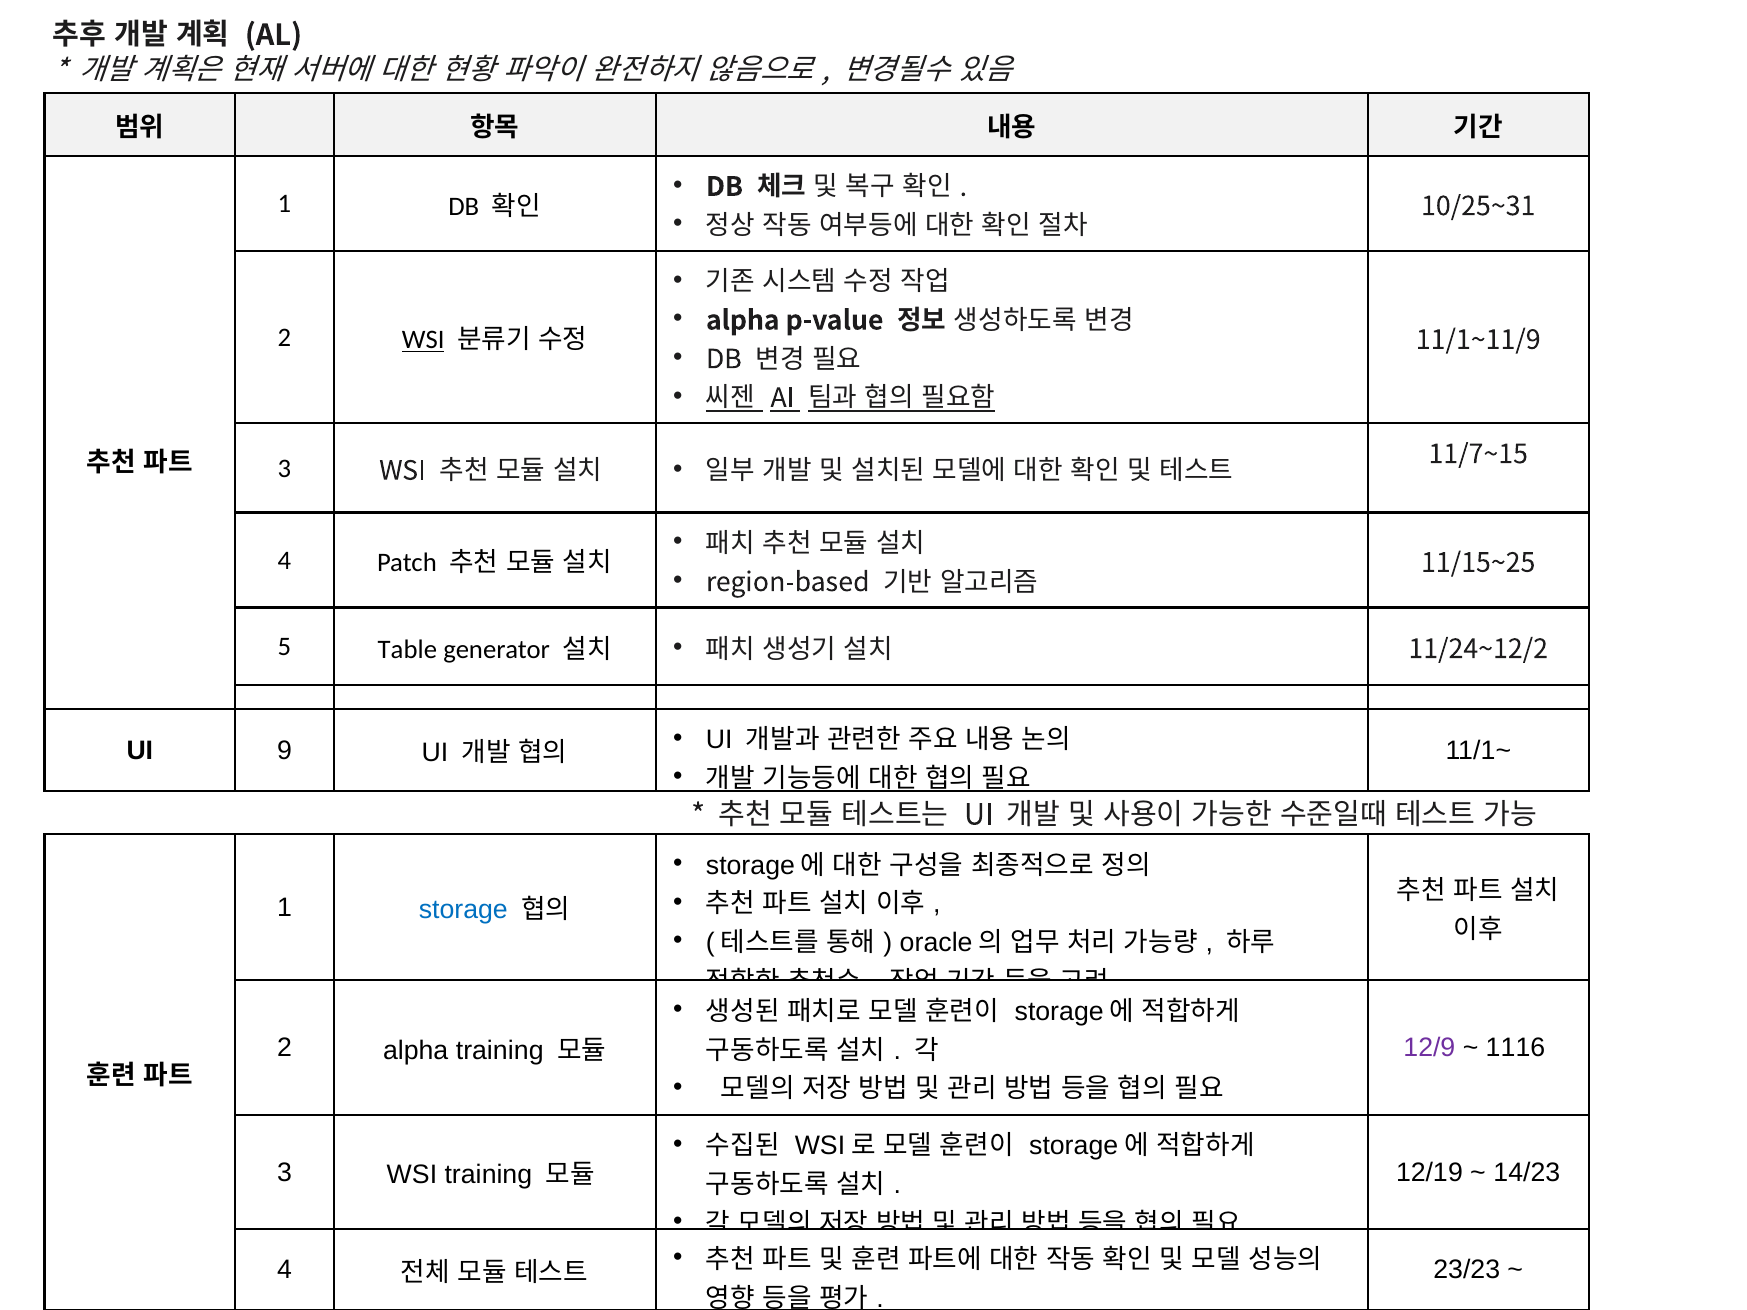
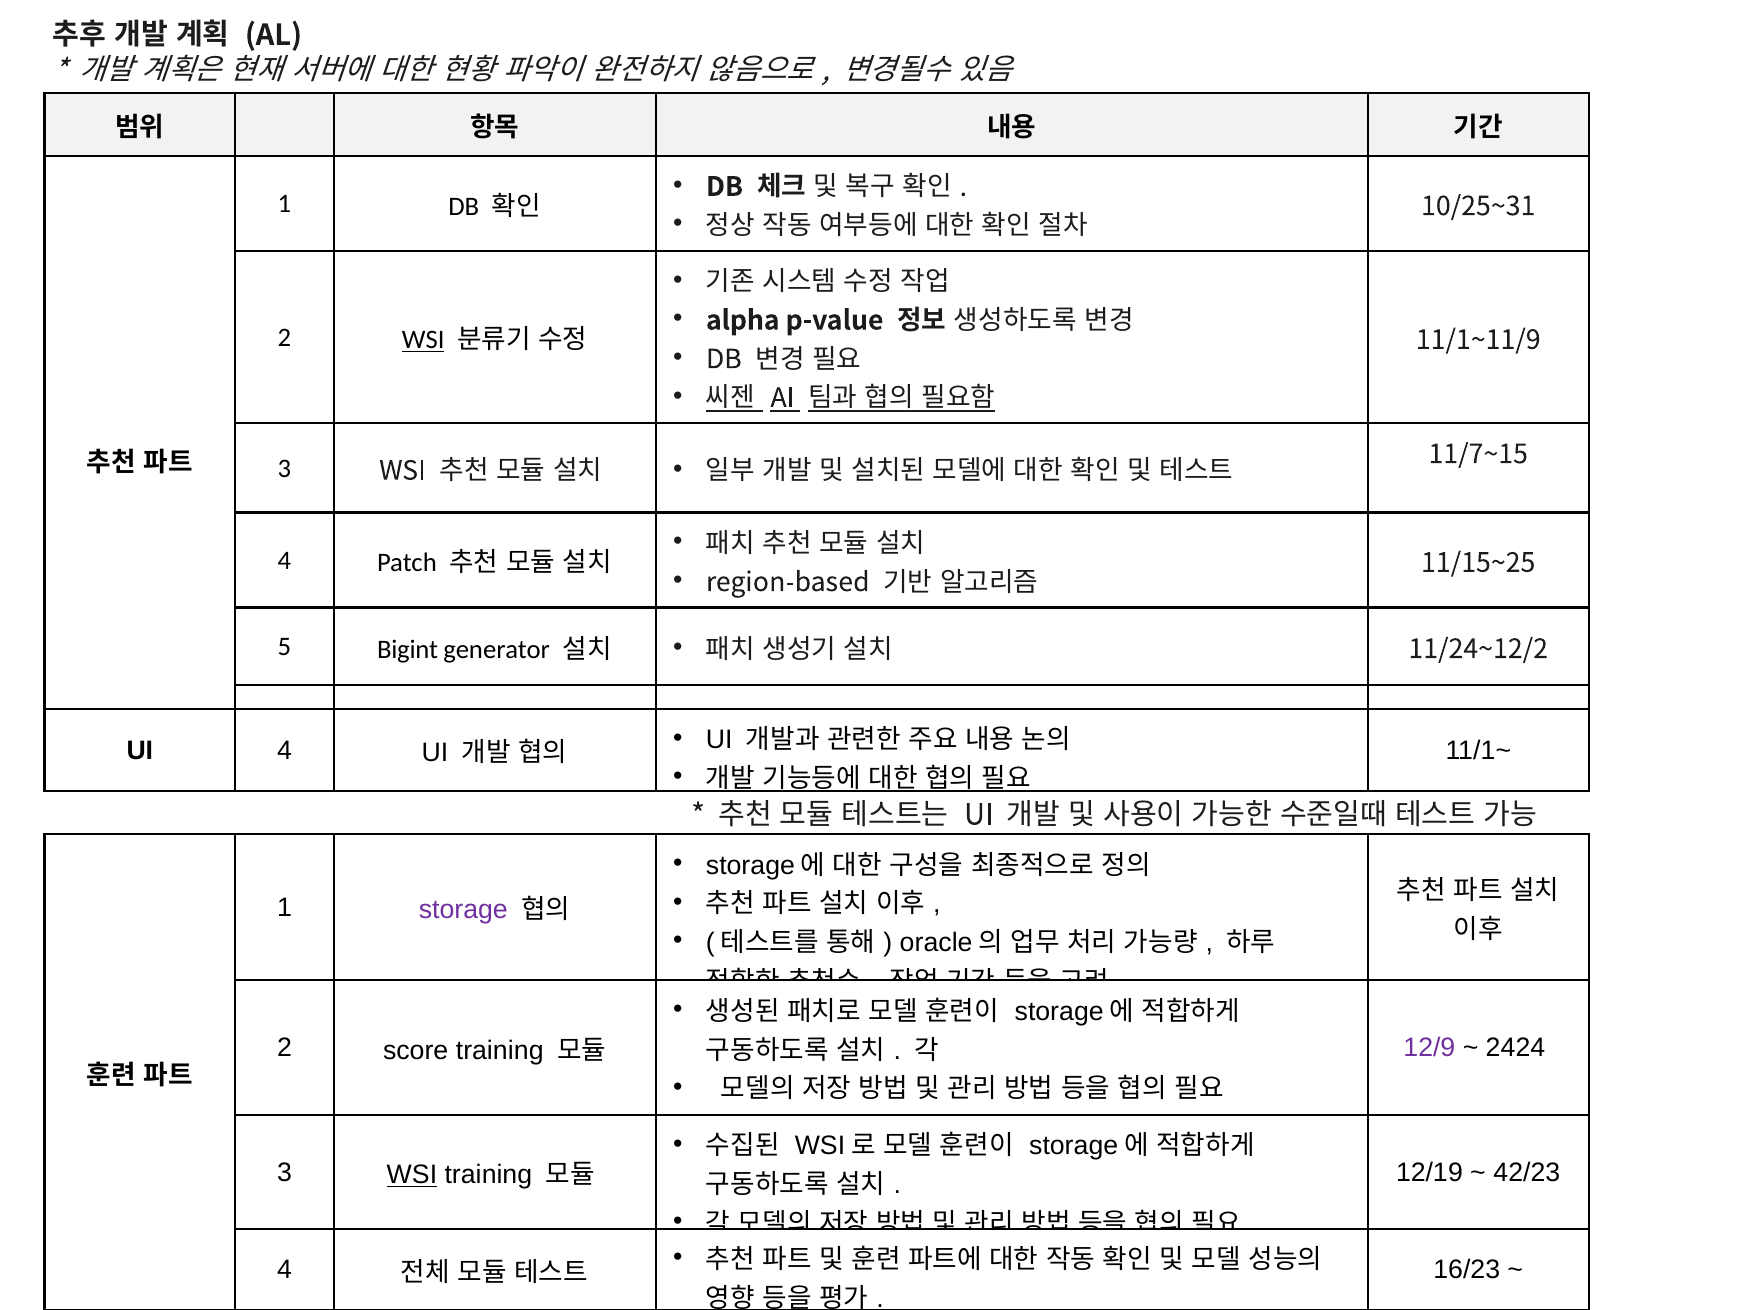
Table: Table -> Bigint (408, 649)
UI 9: 9 -> 4 (284, 750)
storage colour: blue -> purple (463, 910)
2 alpha: alpha -> score (416, 1051)
1116: 1116 -> 2424 (1516, 1048)
WSI underline: none -> present (412, 1175)
14/23: 14/23 -> 42/23 (1527, 1173)
23/23: 23/23 -> 16/23 (1467, 1270)
